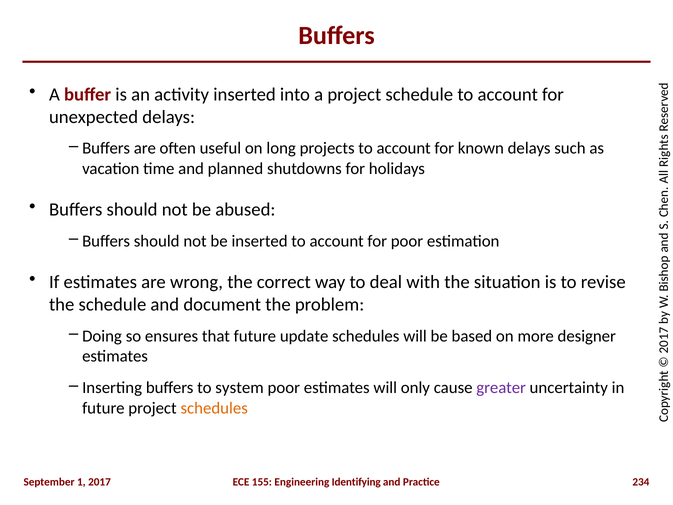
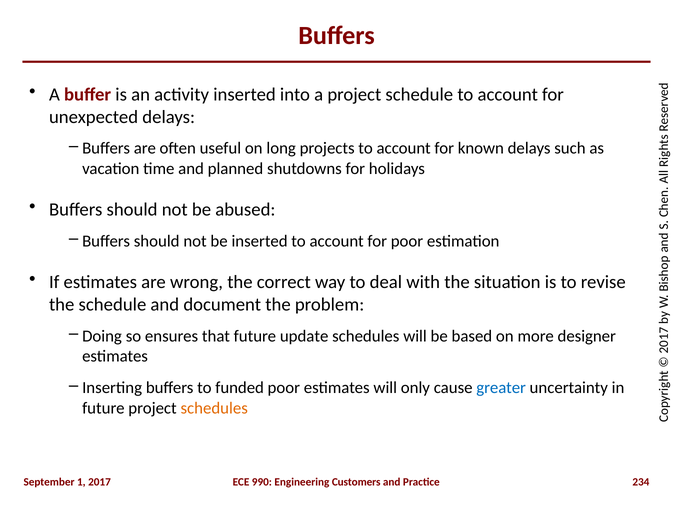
system: system -> funded (240, 388)
greater colour: purple -> blue (501, 388)
155: 155 -> 990 (262, 482)
Identifying: Identifying -> Customers (356, 482)
